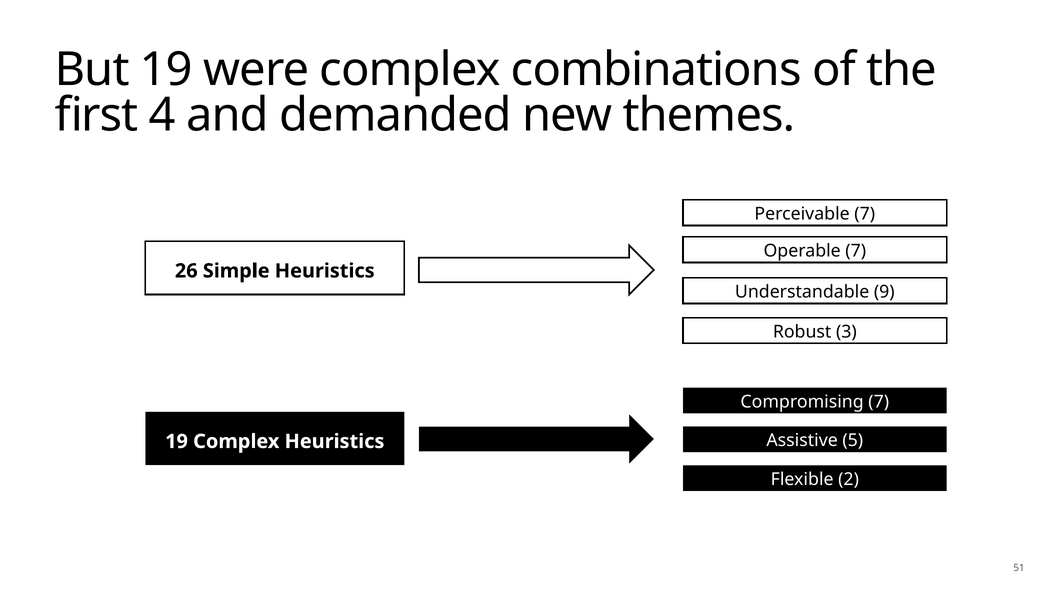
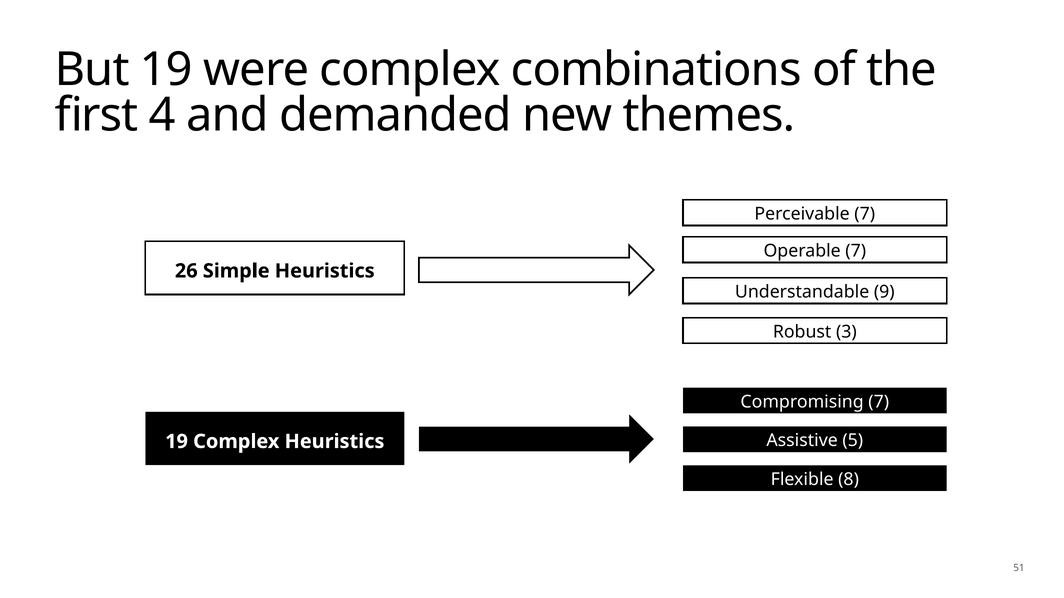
2: 2 -> 8 (849, 480)
